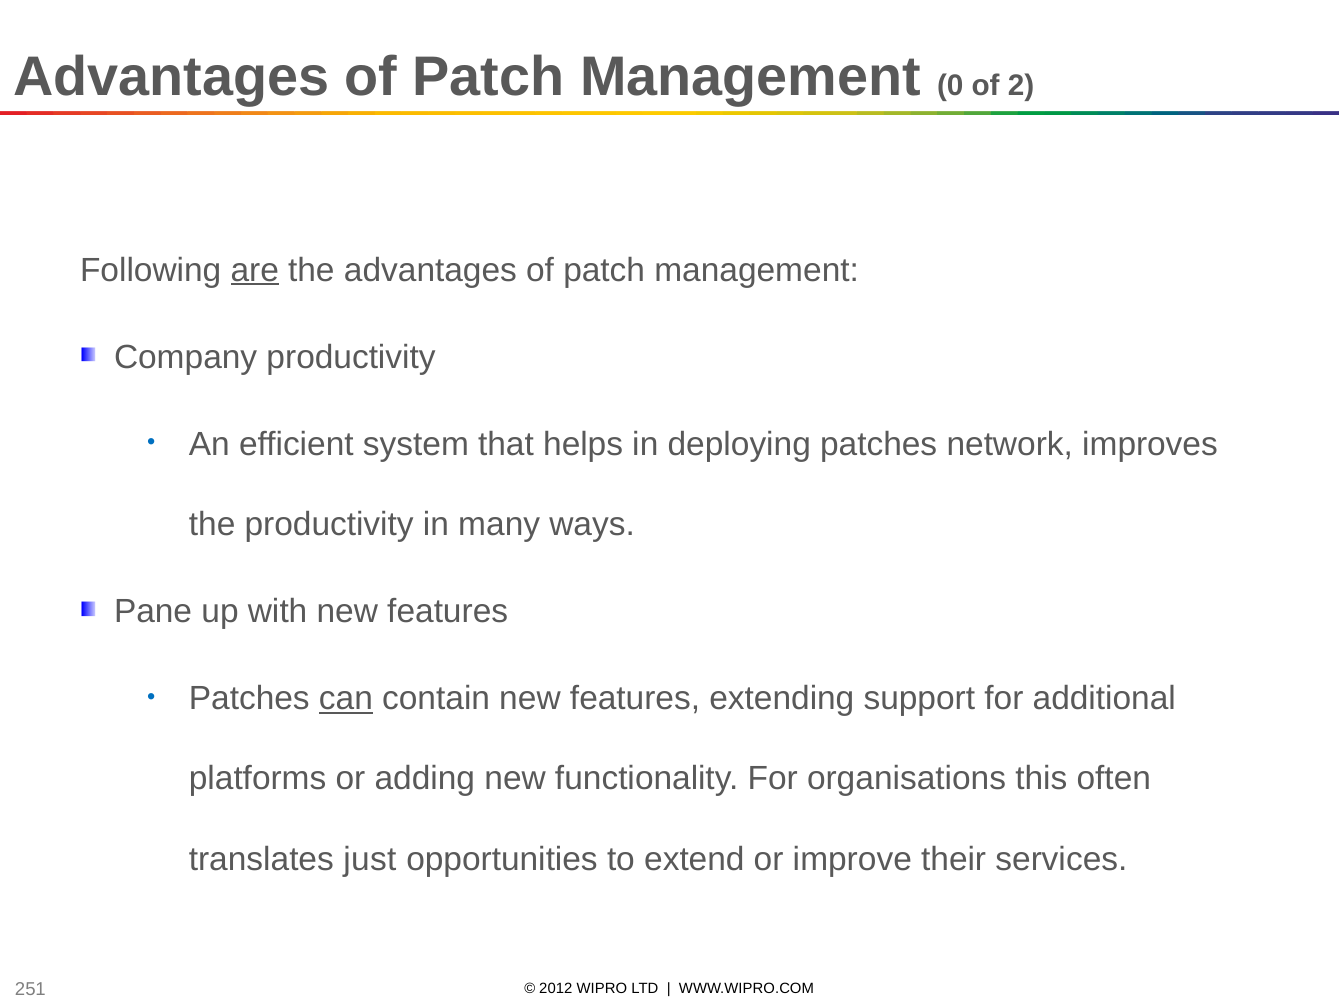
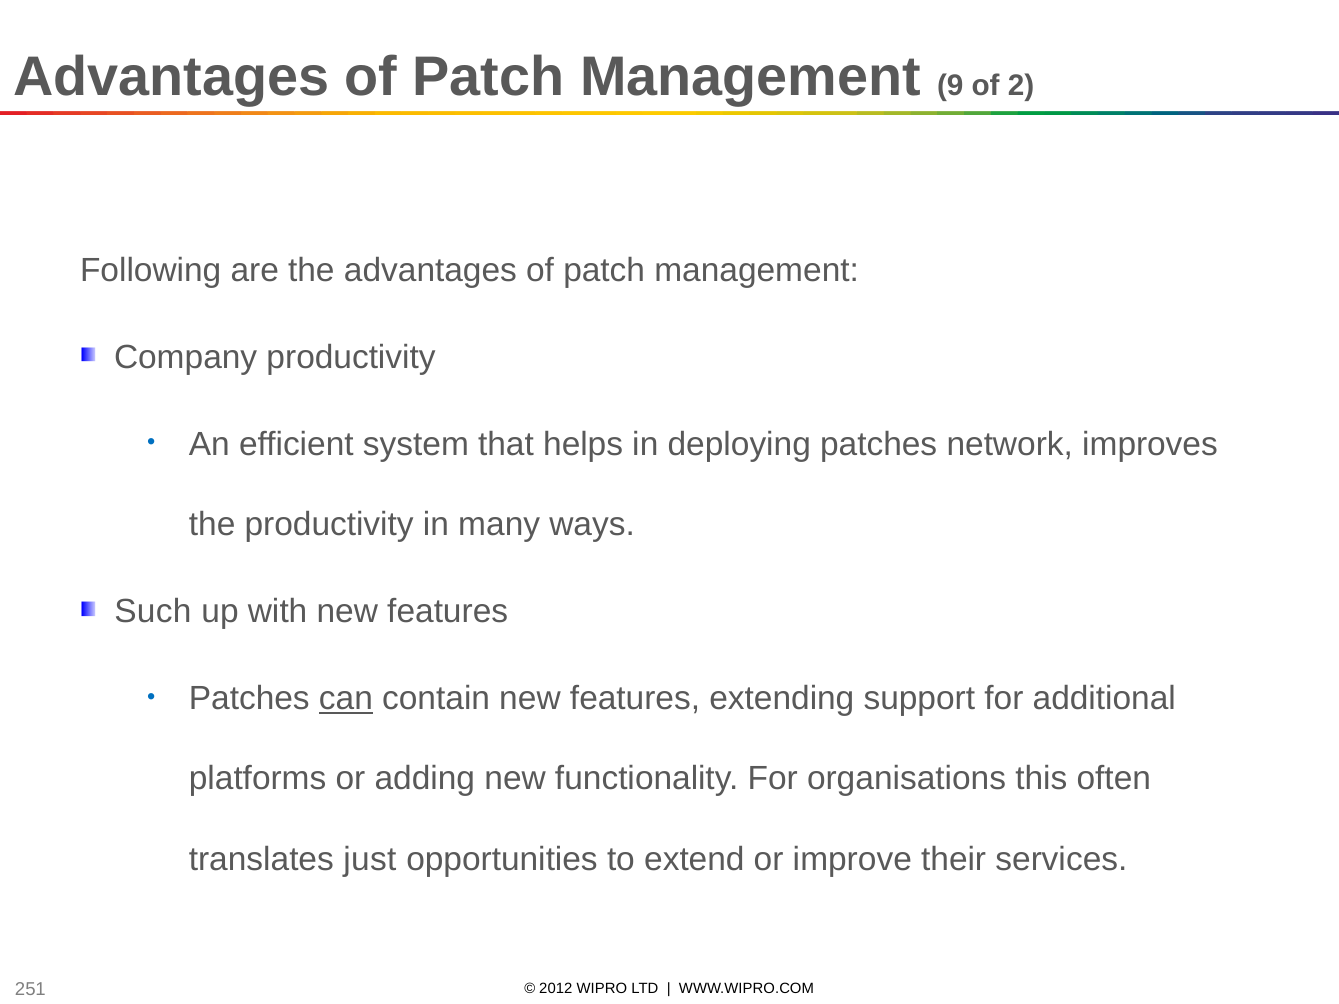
0: 0 -> 9 (950, 86)
are underline: present -> none (255, 270)
Pane: Pane -> Such (153, 611)
